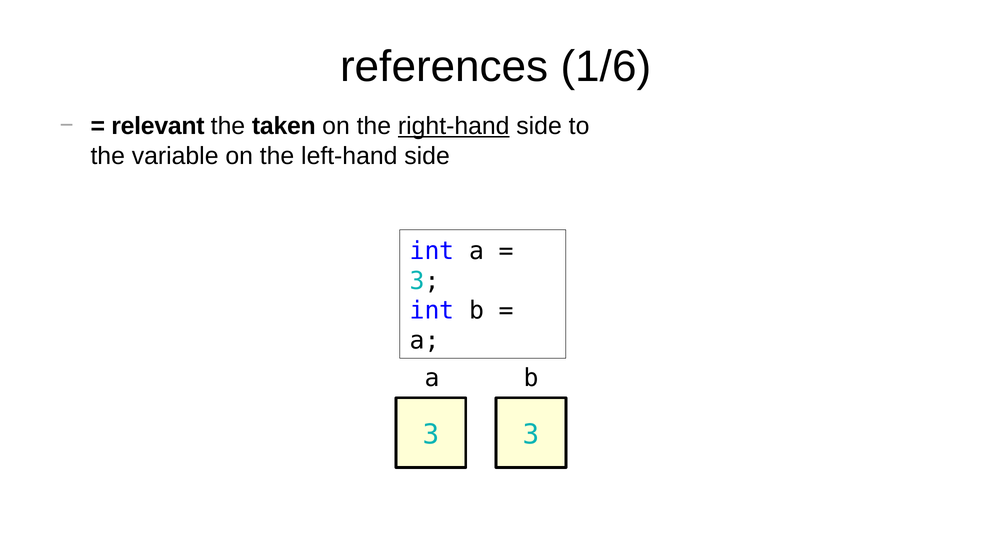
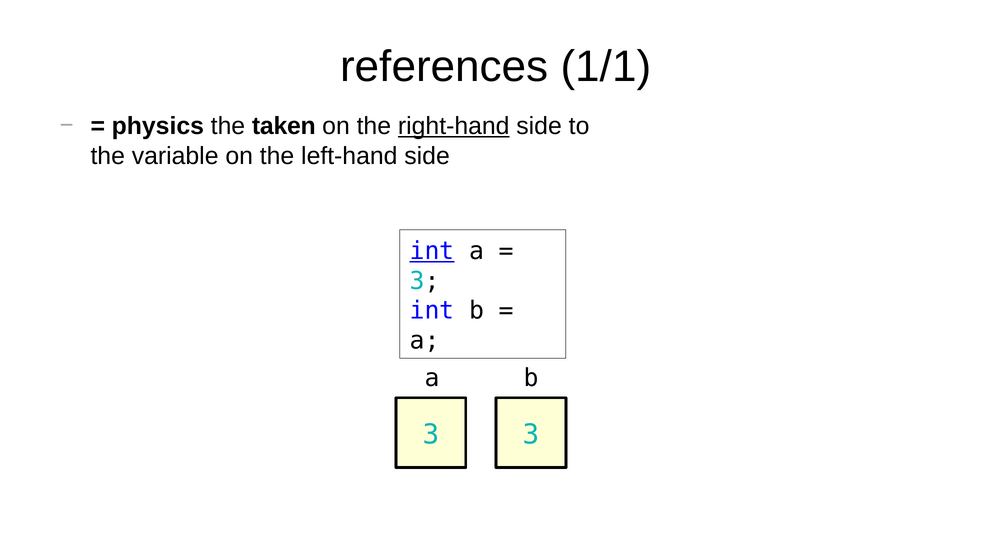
1/6: 1/6 -> 1/1 (606, 67)
relevant: relevant -> physics (158, 126)
int underline: none -> present (432, 251)
